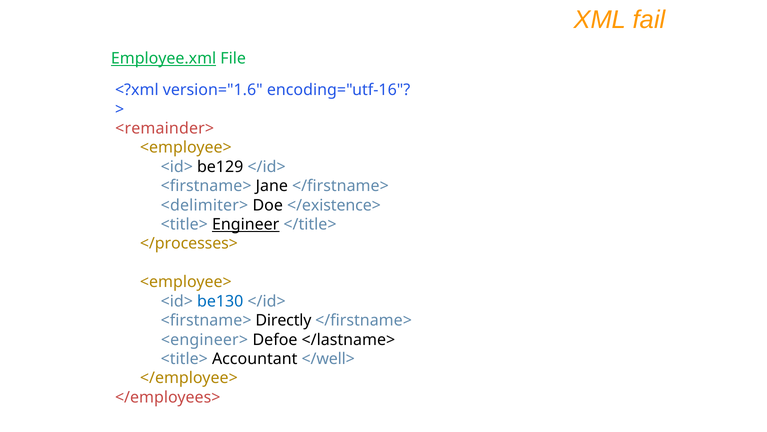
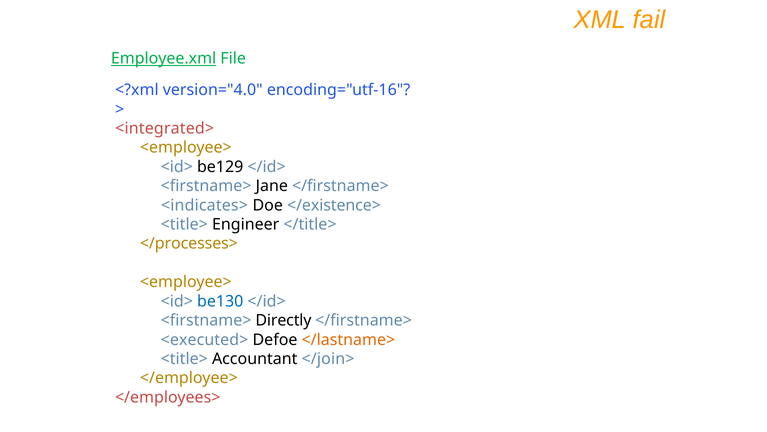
version="1.6: version="1.6 -> version="4.0 (213, 90)
<remainder>: <remainder> -> <integrated> (165, 128)
<delimiter>: <delimiter> -> <indicates> (204, 205)
Engineer underline: present -> none (246, 224)
<engineer>: <engineer> -> <executed> (205, 339)
</lastname> colour: black -> orange (348, 339)
</well>: </well> -> </join> (328, 358)
